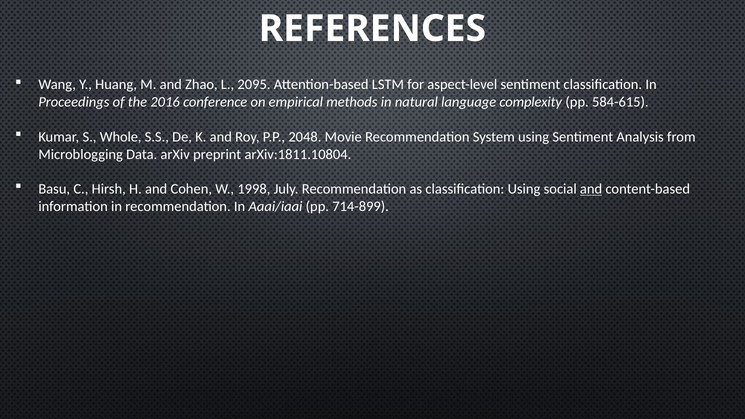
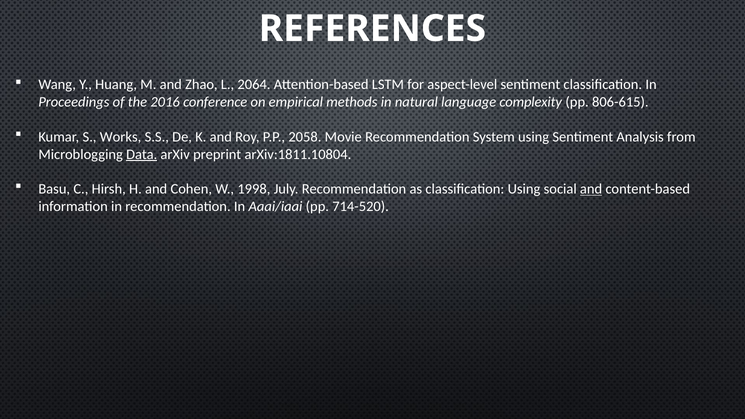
2095: 2095 -> 2064 (254, 85)
584-615: 584-615 -> 806-615 (620, 102)
Whole: Whole -> Works (121, 137)
2048: 2048 -> 2058 (305, 137)
Data underline: none -> present (142, 154)
714-899: 714-899 -> 714-520 (361, 206)
